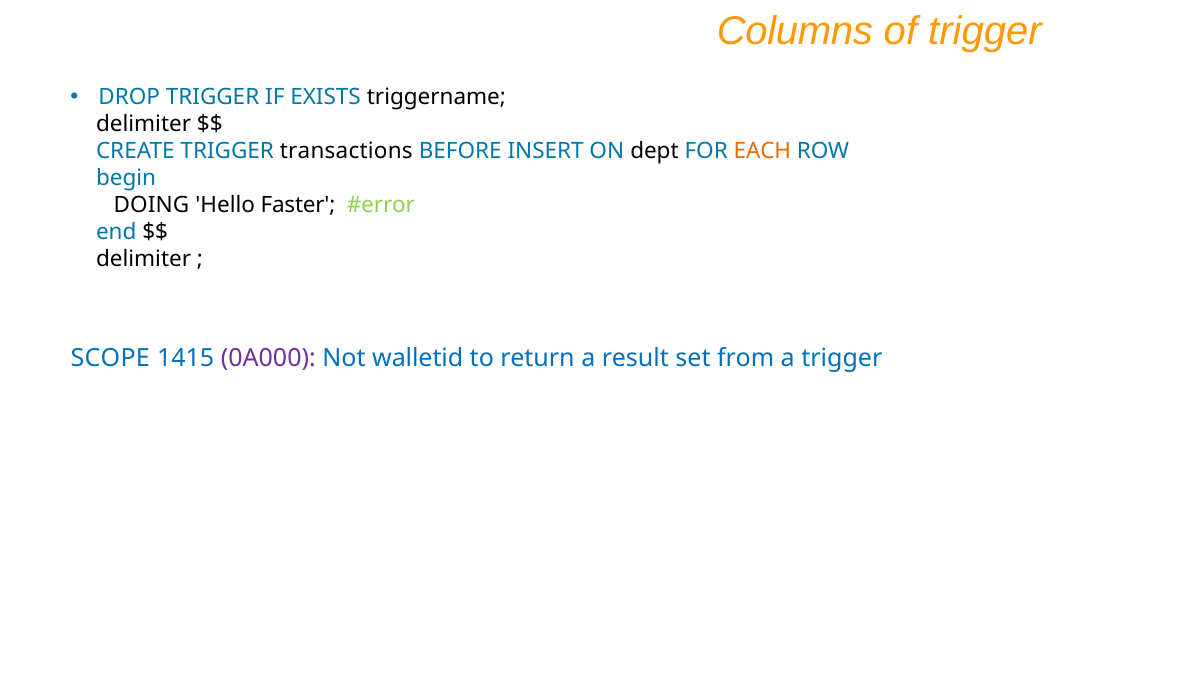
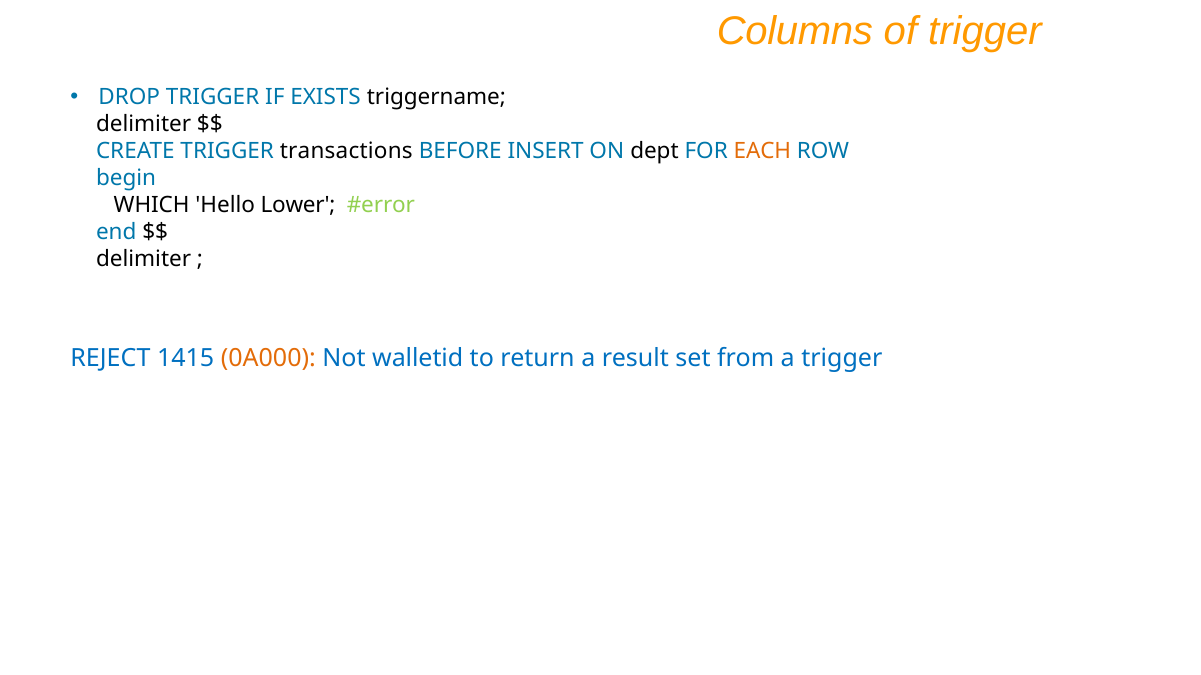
DOING: DOING -> WHICH (152, 205)
Faster: Faster -> Lower (298, 205)
SCOPE: SCOPE -> REJECT (110, 359)
0A000 colour: purple -> orange (268, 359)
